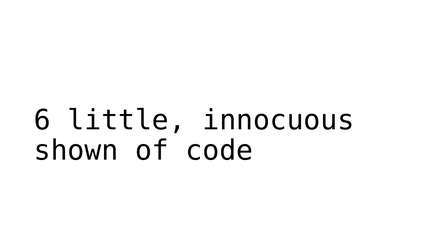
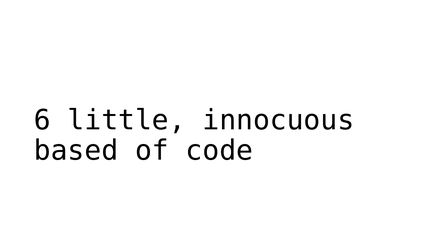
shown: shown -> based (76, 151)
